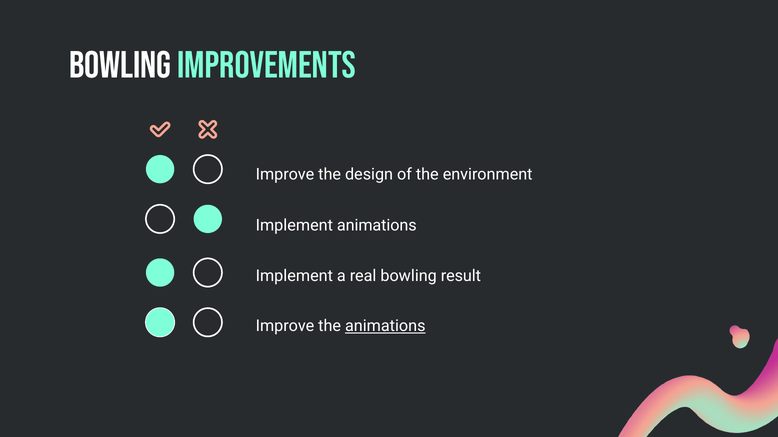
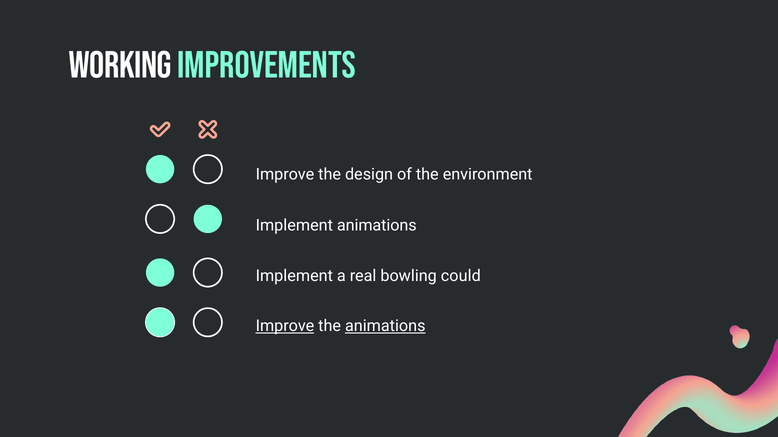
bowling: bowling -> working (120, 66)
result: result -> could (461, 276)
Improve underline: none -> present (285, 326)
